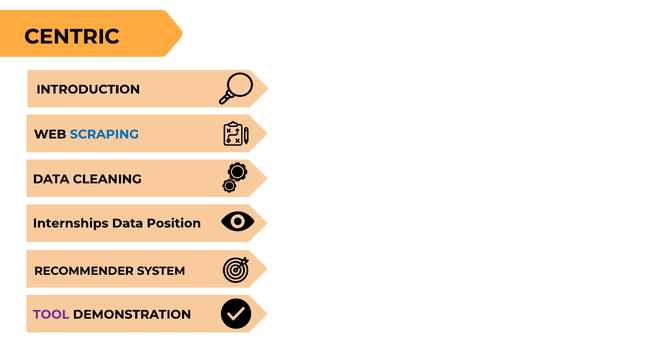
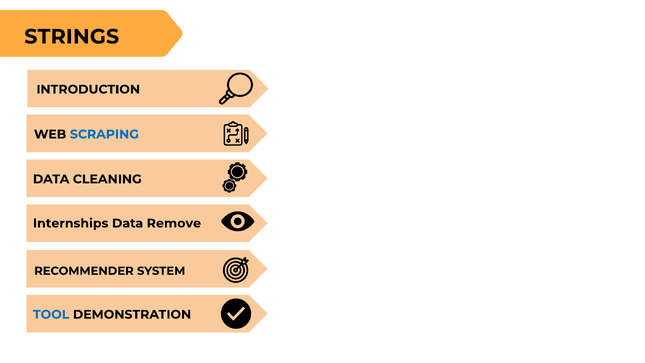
CENTRIC: CENTRIC -> STRINGS (72, 37)
Position: Position -> Remove (174, 223)
TOOL colour: purple -> blue (51, 314)
